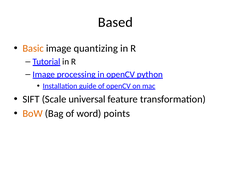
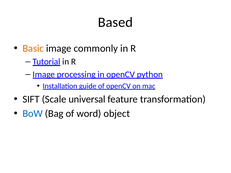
quantizing: quantizing -> commonly (96, 48)
BoW colour: orange -> blue (33, 114)
points: points -> object (117, 114)
